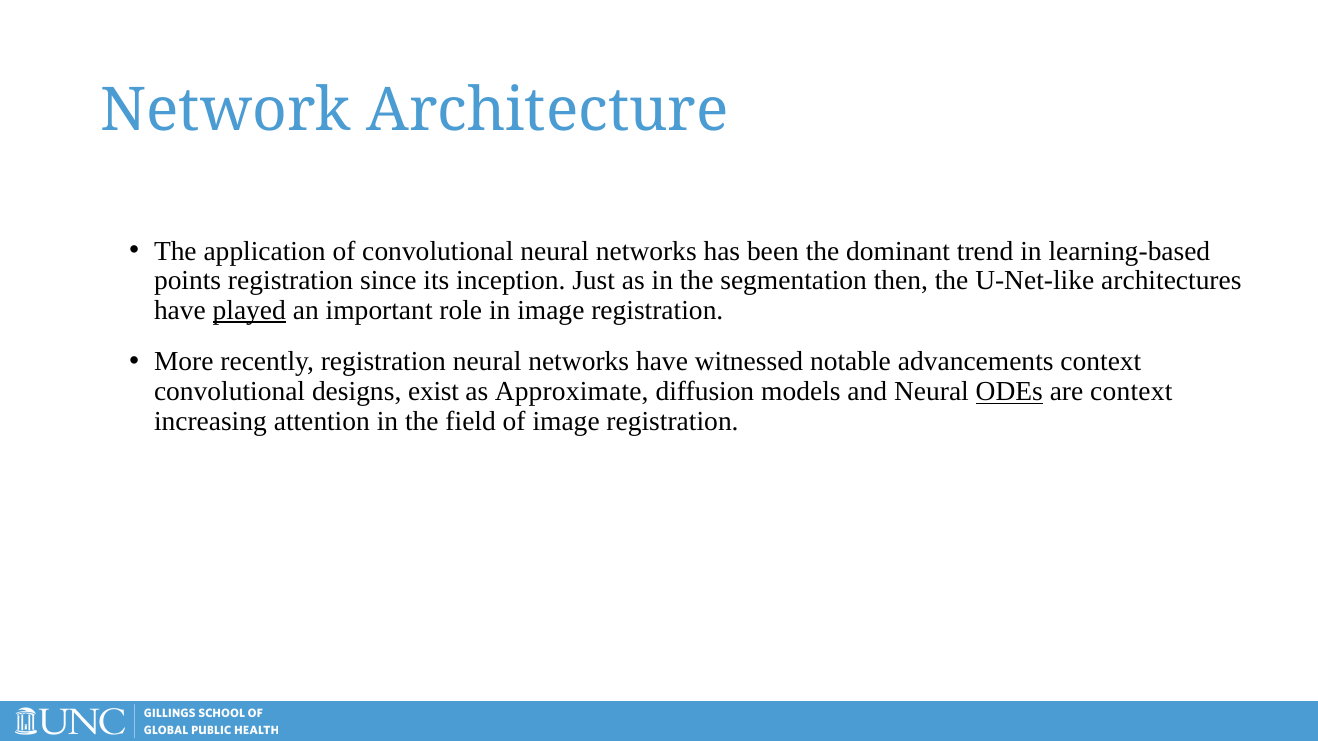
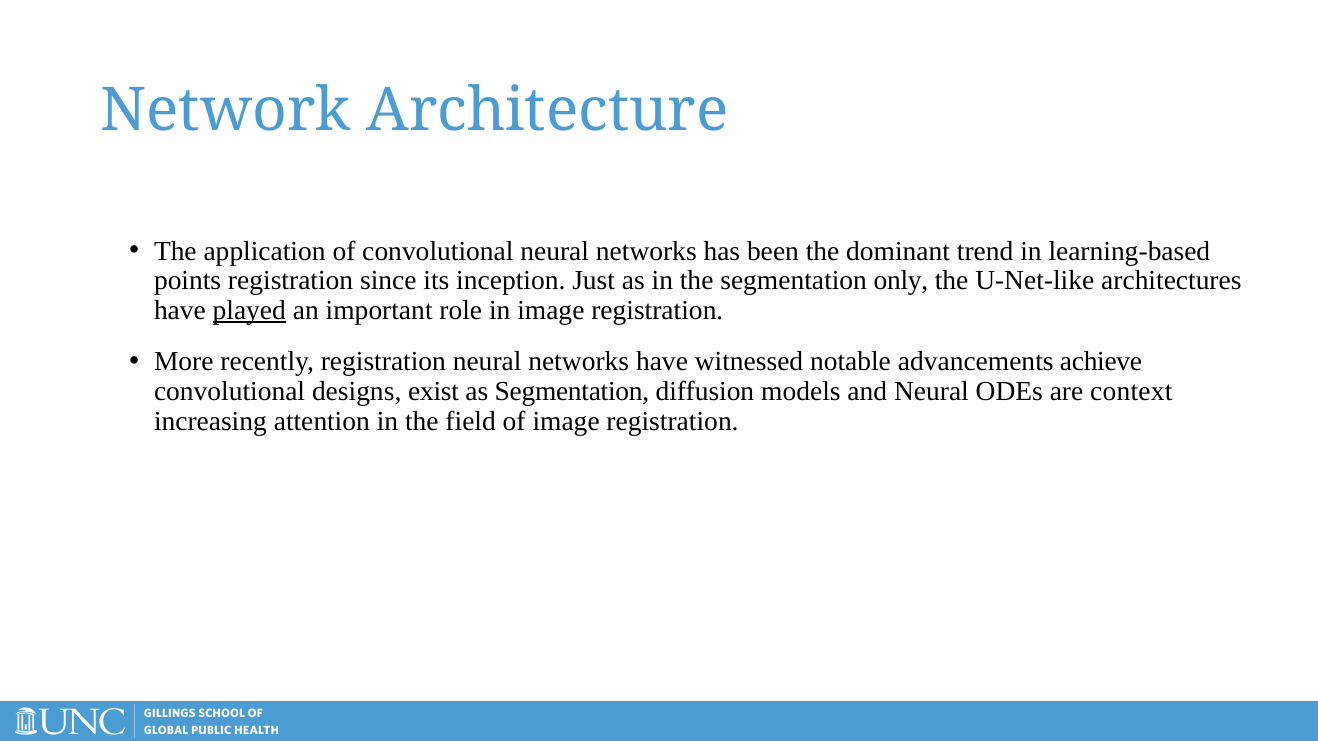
then: then -> only (901, 281)
advancements context: context -> achieve (1101, 362)
as Approximate: Approximate -> Segmentation (572, 392)
ODEs underline: present -> none (1009, 392)
